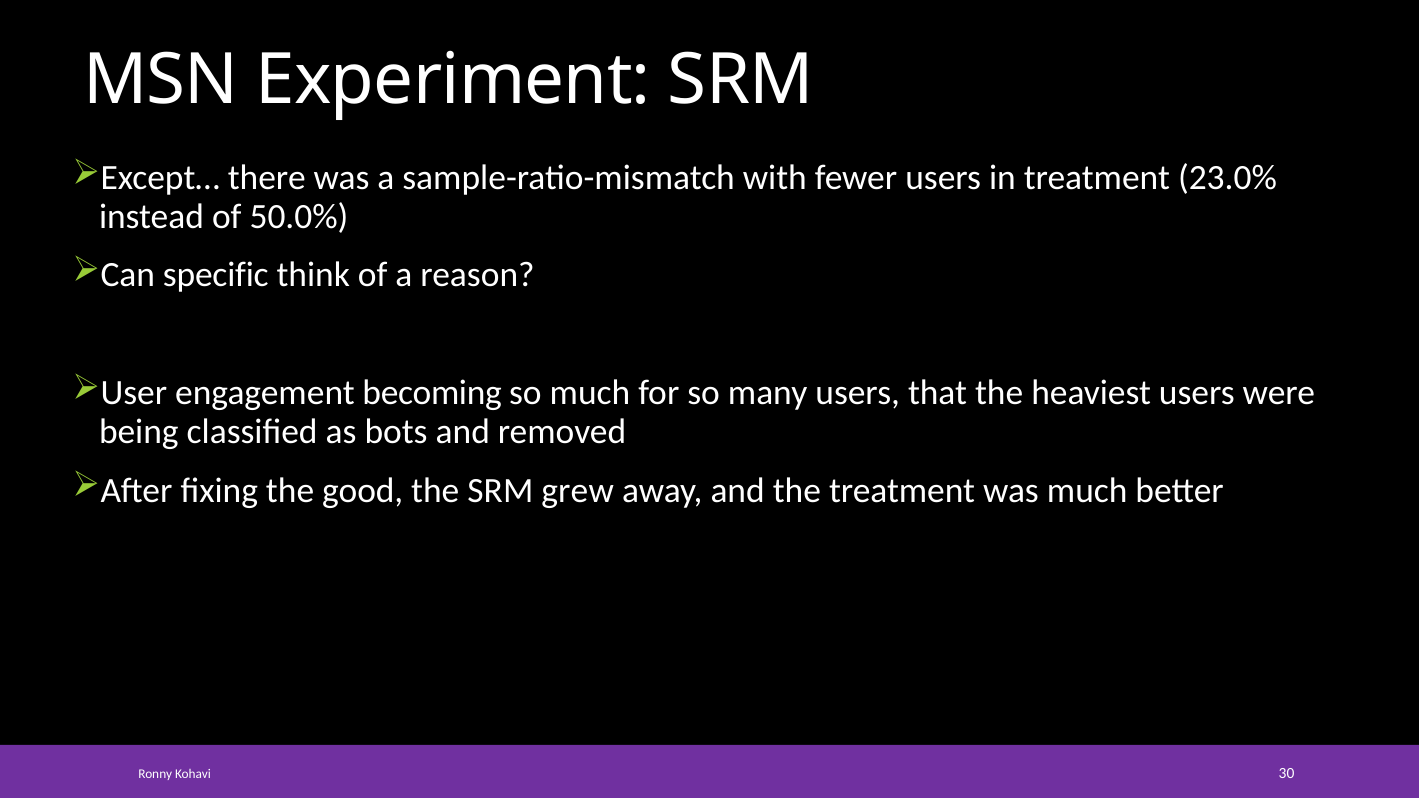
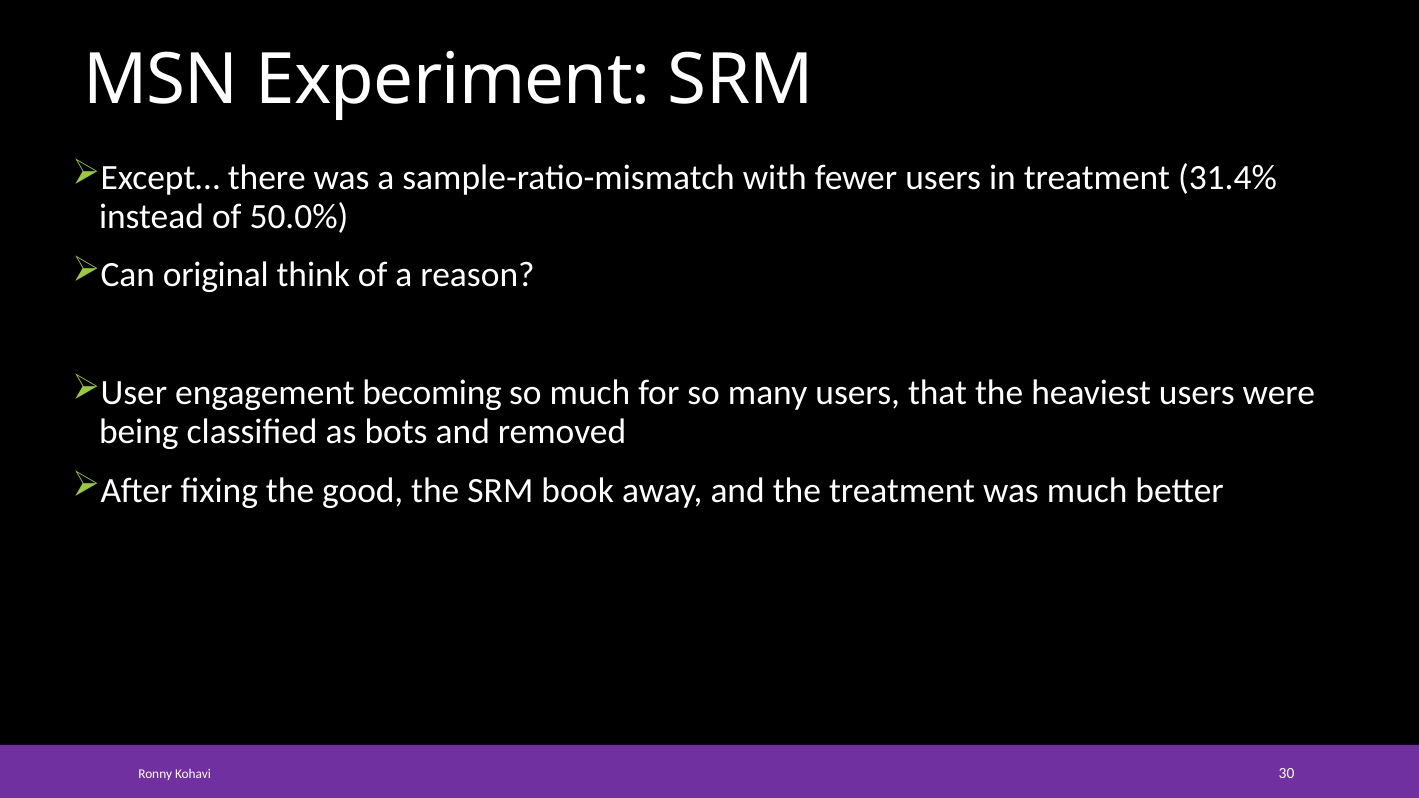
23.0%: 23.0% -> 31.4% (1227, 178)
specific: specific -> original (216, 275)
grew: grew -> book (578, 491)
